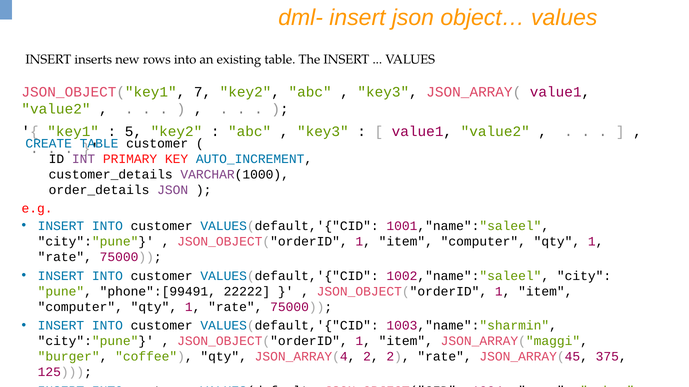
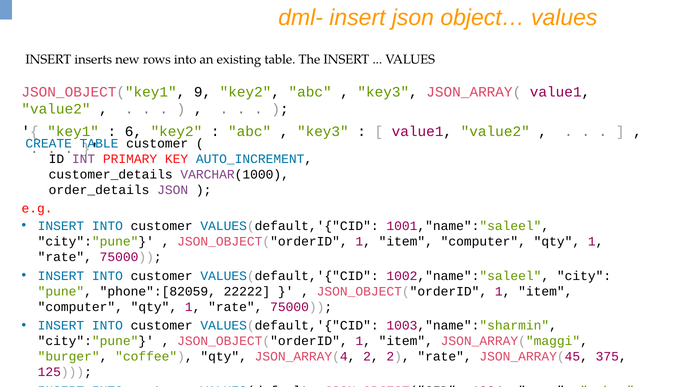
7: 7 -> 9 (203, 92)
5: 5 -> 6 (133, 132)
phone":[99491: phone":[99491 -> phone":[82059 (158, 292)
